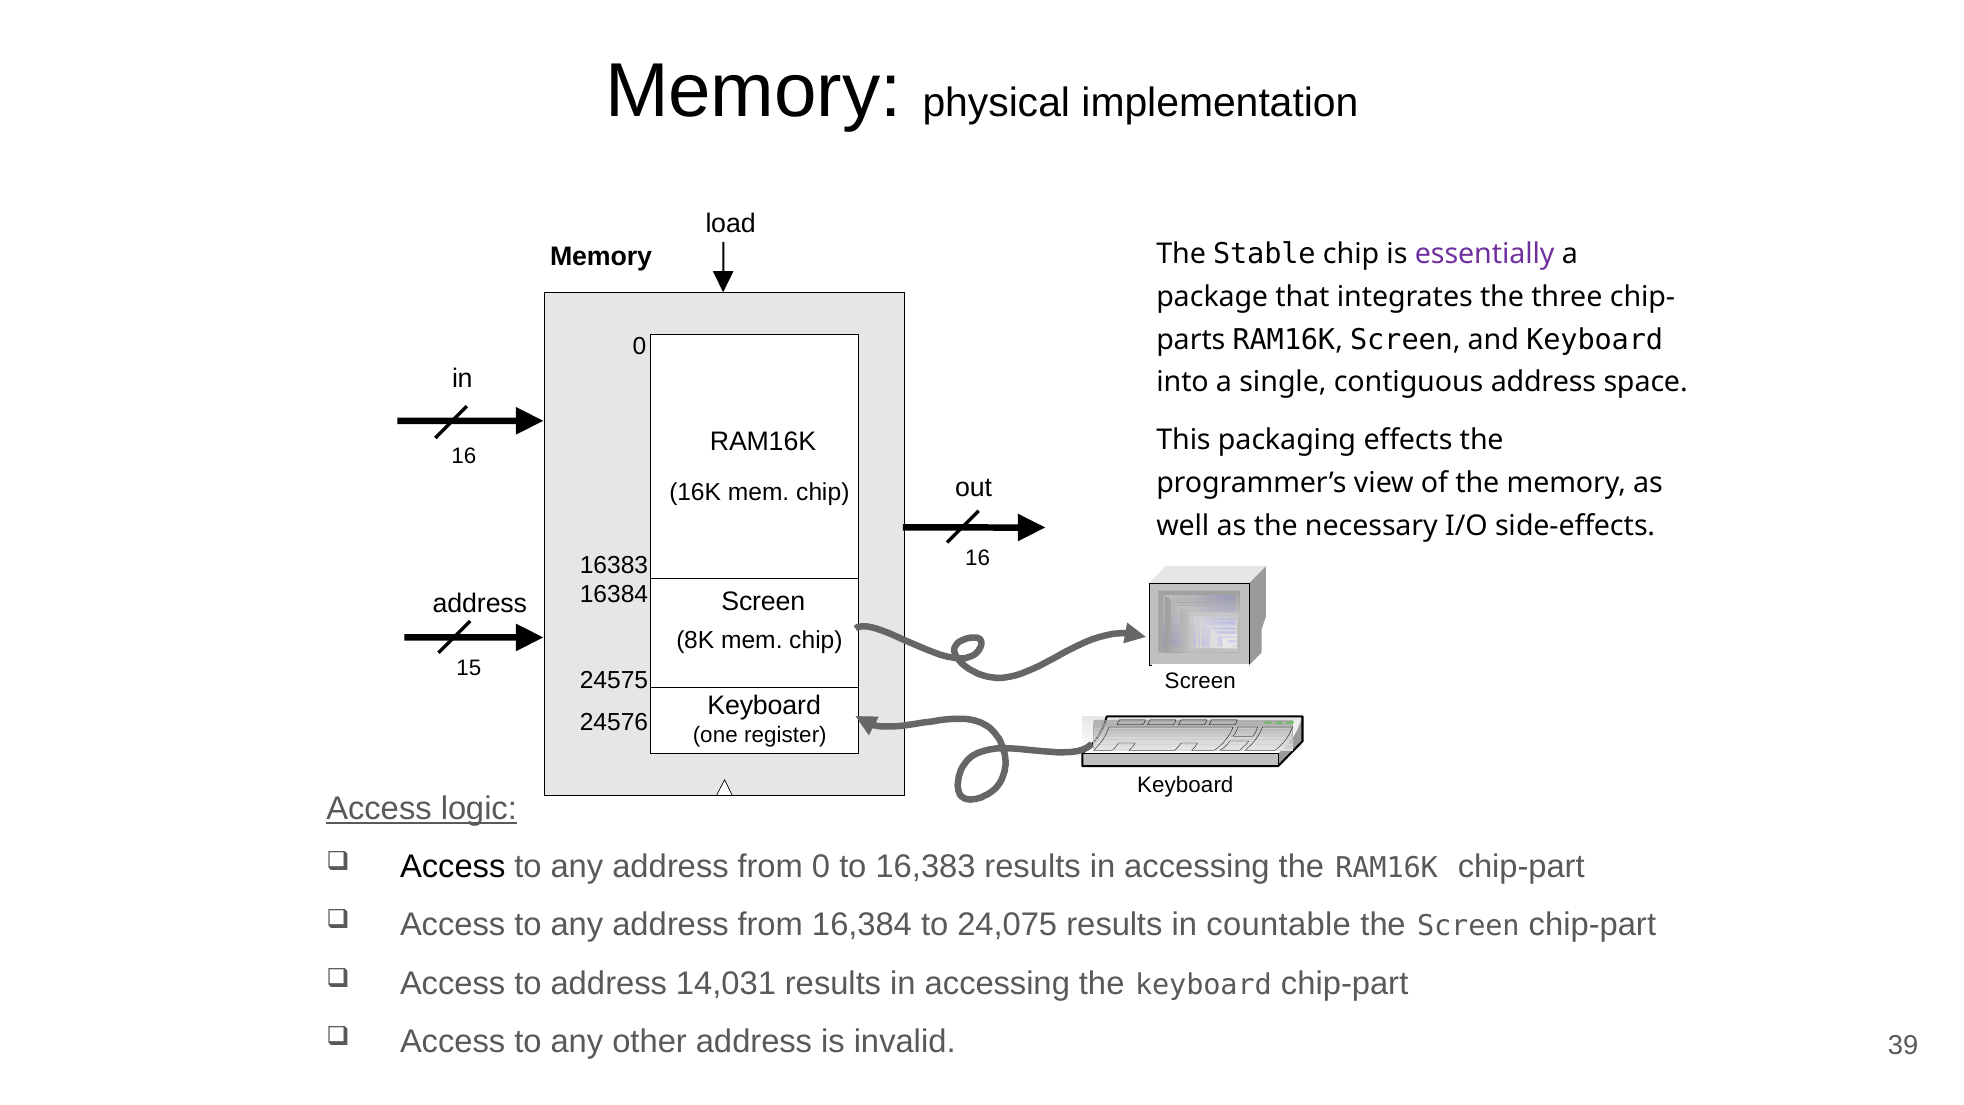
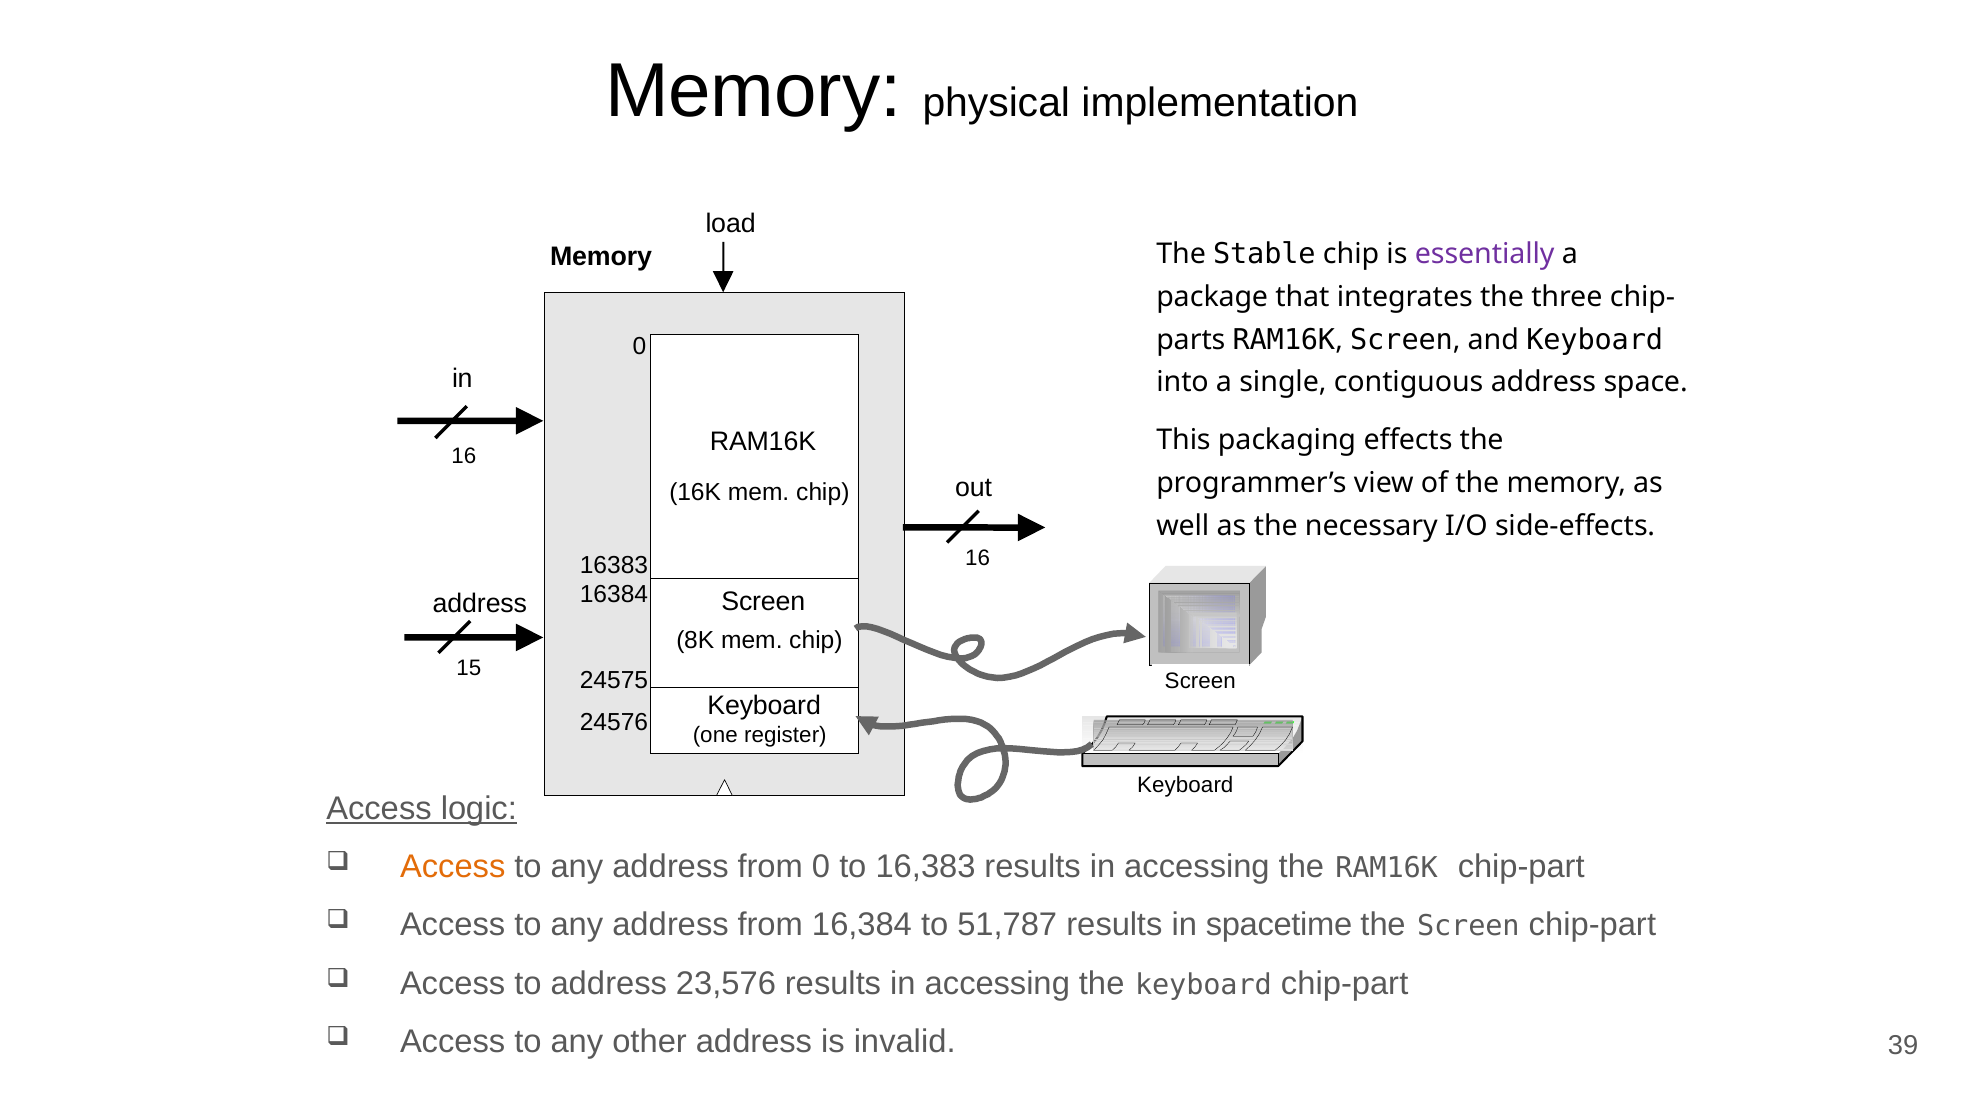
Access colour: black -> orange (453, 867)
24,075: 24,075 -> 51,787 (1007, 925)
countable: countable -> spacetime (1279, 925)
14,031: 14,031 -> 23,576 (726, 983)
